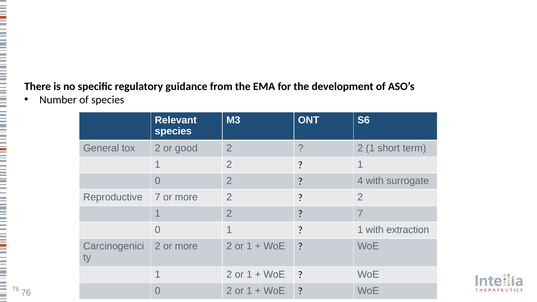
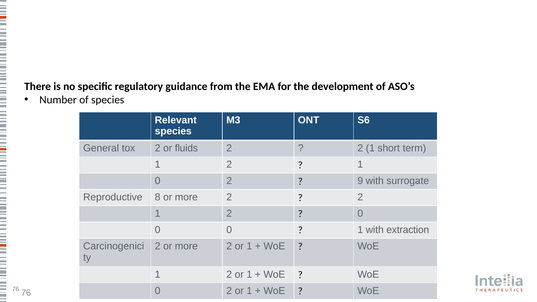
good: good -> fluids (186, 148)
4: 4 -> 9 (360, 181)
Reproductive 7: 7 -> 8 (158, 197)
7: 7 -> 0 (360, 214)
1: 1 -> 0 (229, 230)
